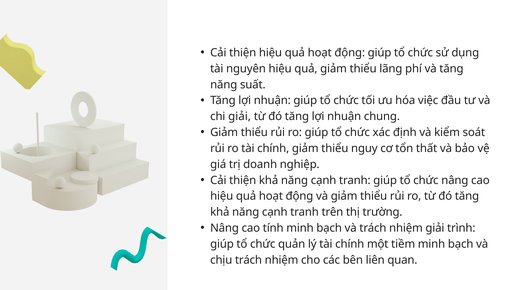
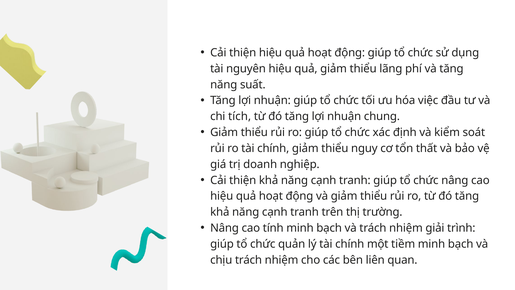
chi giải: giải -> tích (240, 116)
